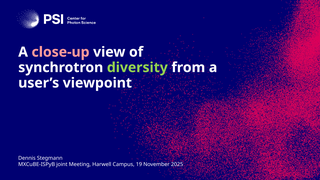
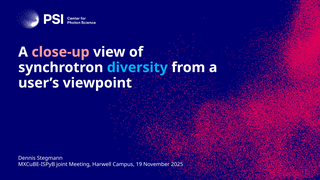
diversity colour: light green -> light blue (137, 67)
